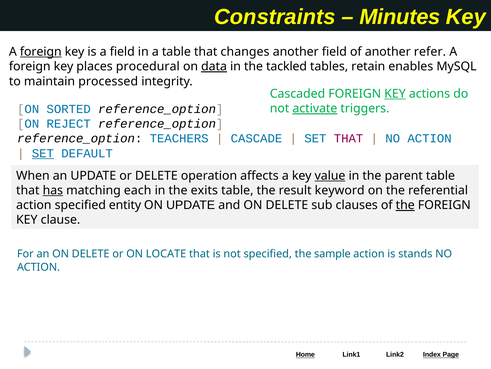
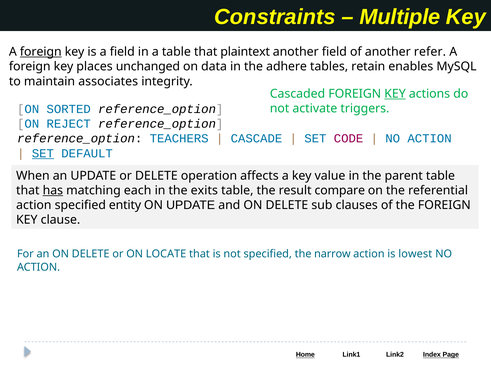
Minutes: Minutes -> Multiple (400, 17)
changes: changes -> plaintext (245, 52)
procedural: procedural -> unchanged (148, 66)
data underline: present -> none (214, 66)
tackled: tackled -> adhere (287, 66)
processed: processed -> associates (108, 81)
activate underline: present -> none (315, 108)
SET THAT: THAT -> CODE (349, 138)
value underline: present -> none (330, 175)
keyword: keyword -> compare (340, 190)
the underline: present -> none (405, 205)
sample: sample -> narrow (332, 254)
stands: stands -> lowest (415, 254)
